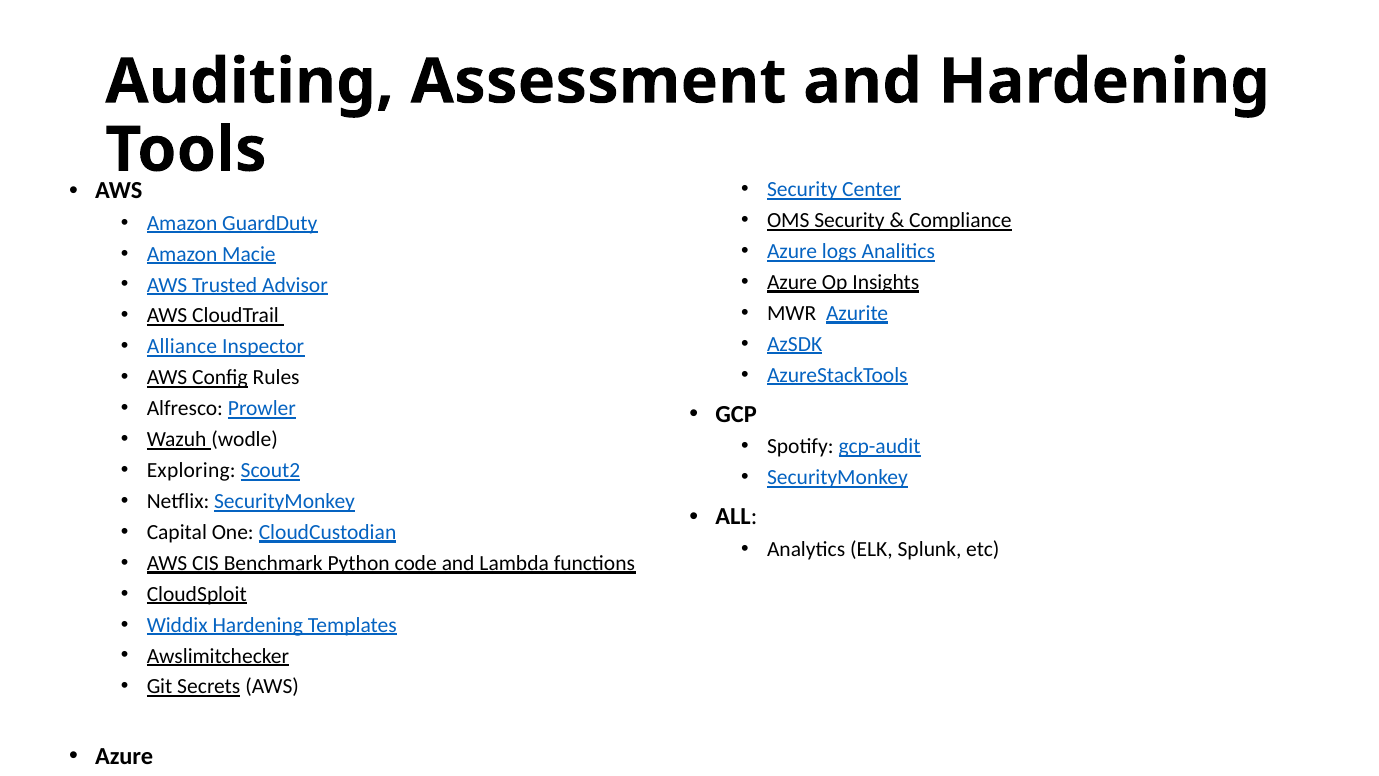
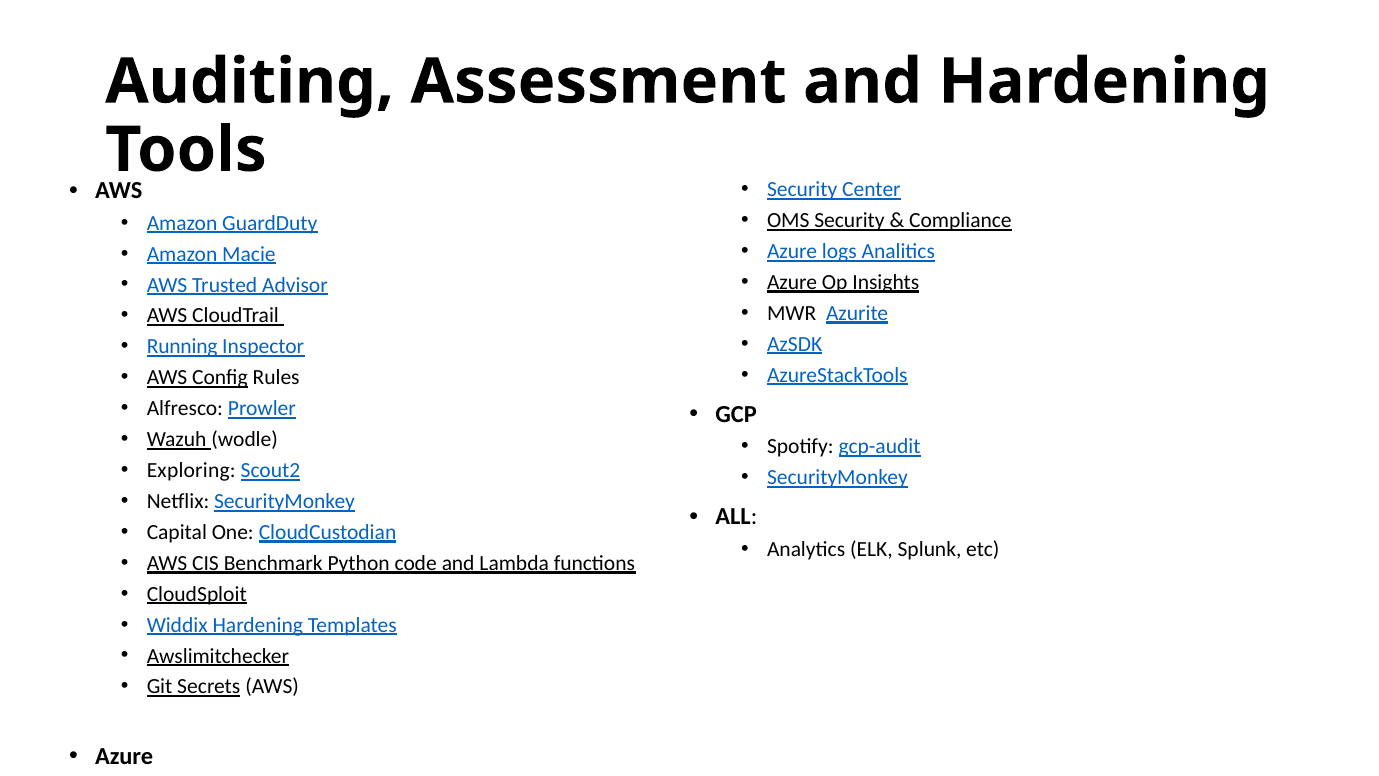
Alliance: Alliance -> Running (182, 347)
